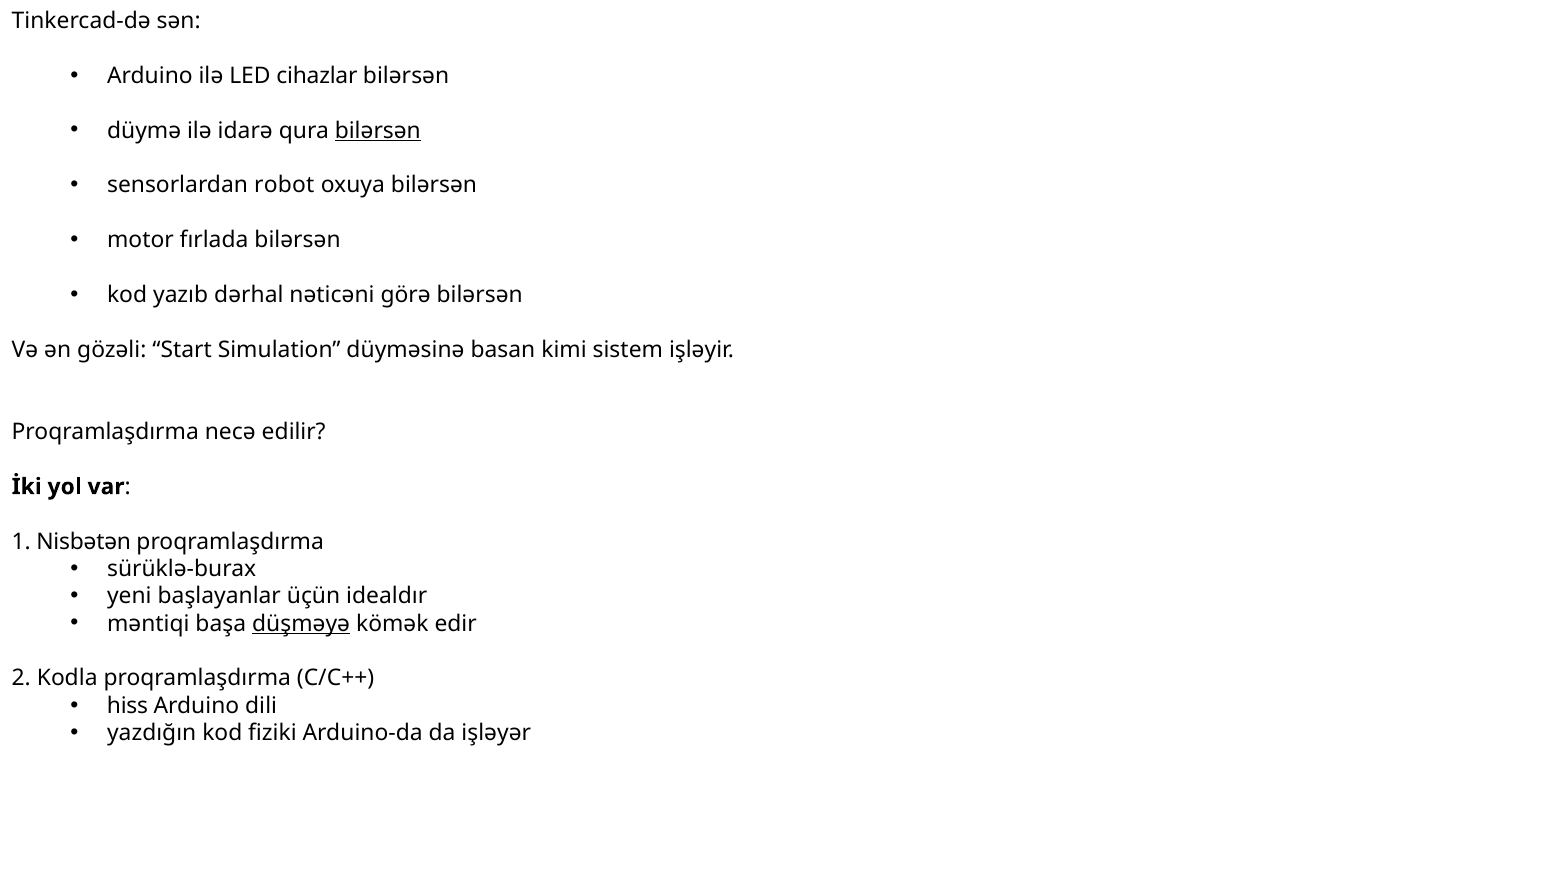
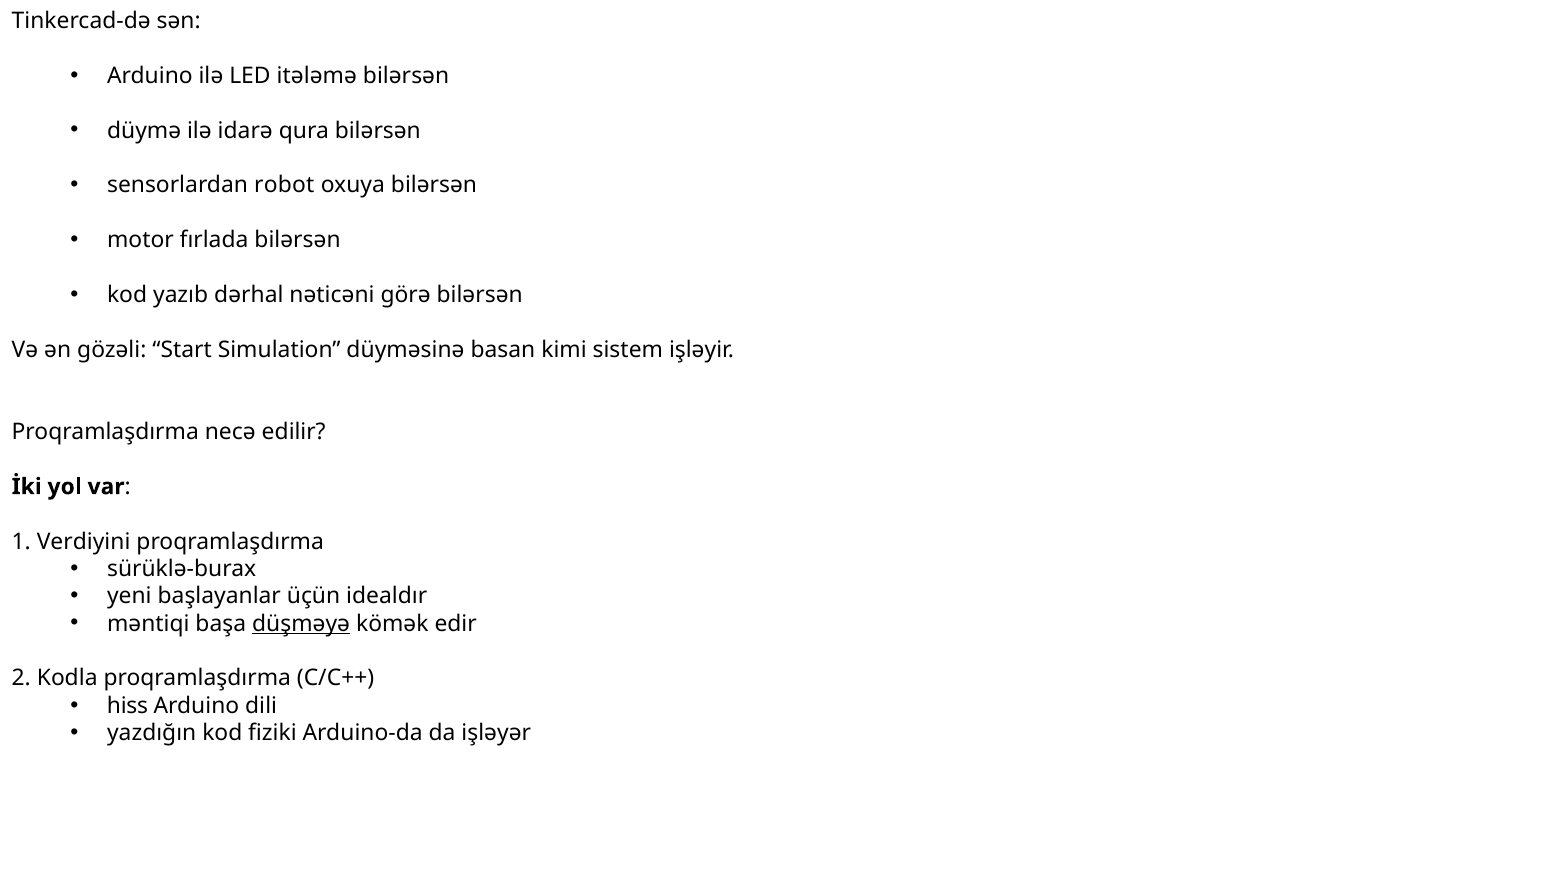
cihazlar: cihazlar -> itələmə (317, 76)
bilərsən underline: present -> none (378, 131)
Nisbətən: Nisbətən -> Verdiyini (84, 542)
